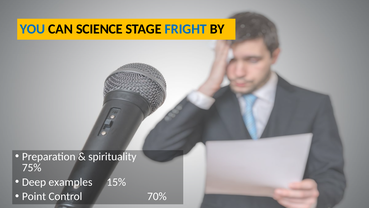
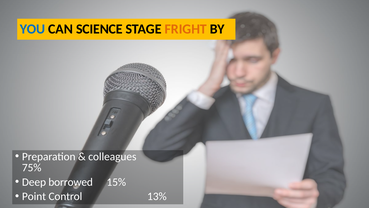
FRIGHT colour: blue -> orange (186, 29)
spirituality: spirituality -> colleagues (112, 156)
examples: examples -> borrowed (71, 182)
70%: 70% -> 13% (157, 196)
